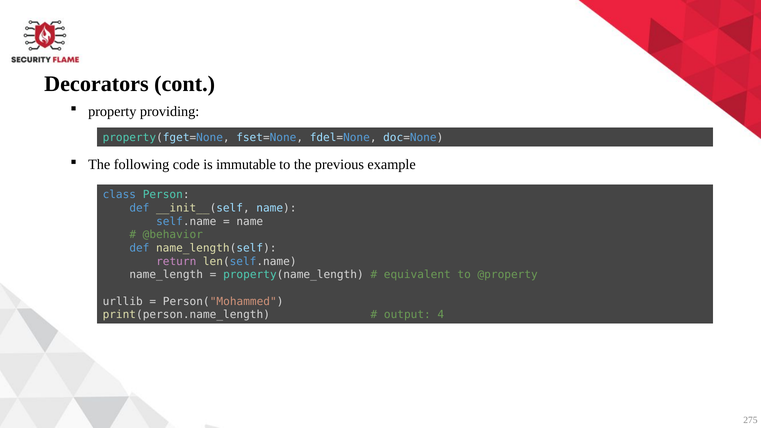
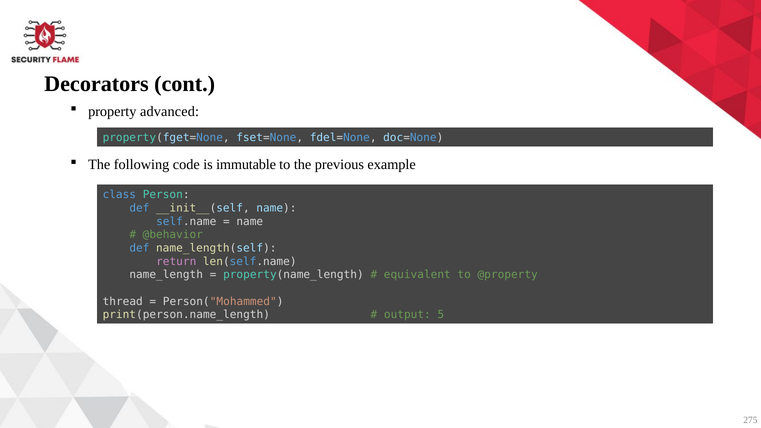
providing: providing -> advanced (170, 111)
urllib: urllib -> thread (123, 301)
4: 4 -> 5 (441, 315)
